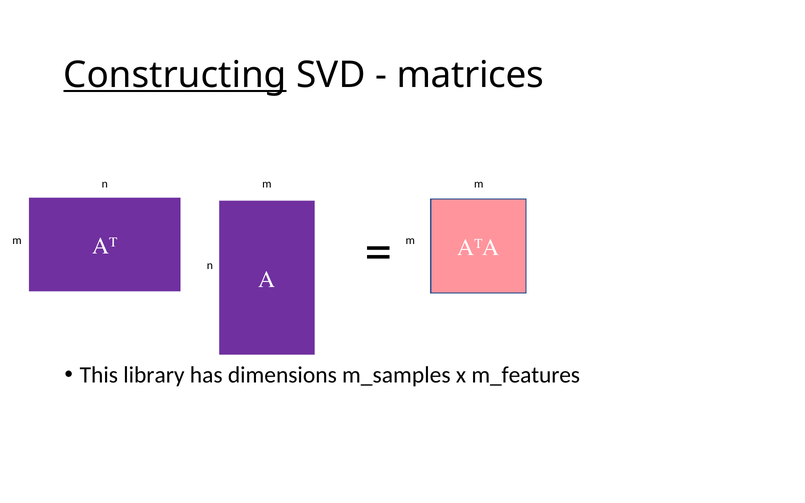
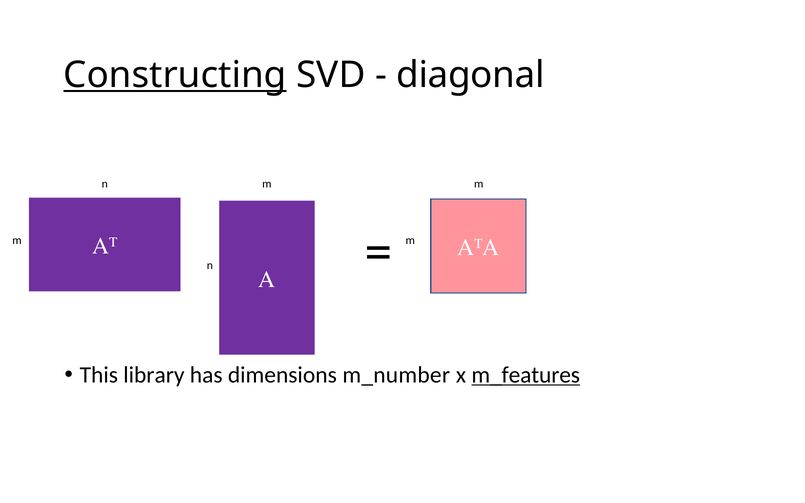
matrices: matrices -> diagonal (470, 75)
m_samples: m_samples -> m_number (396, 375)
m_features underline: none -> present (526, 375)
